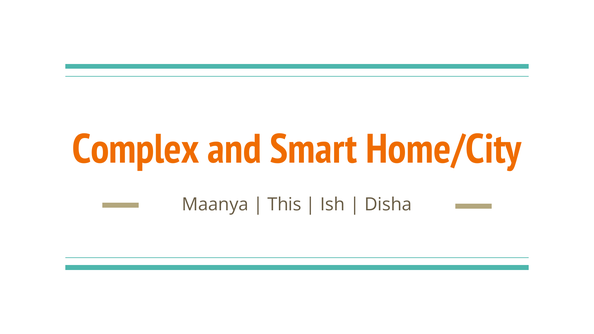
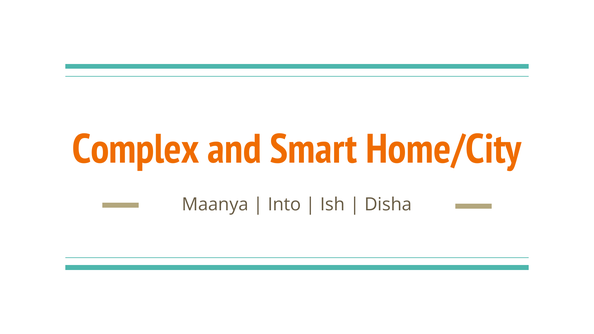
This: This -> Into (284, 205)
